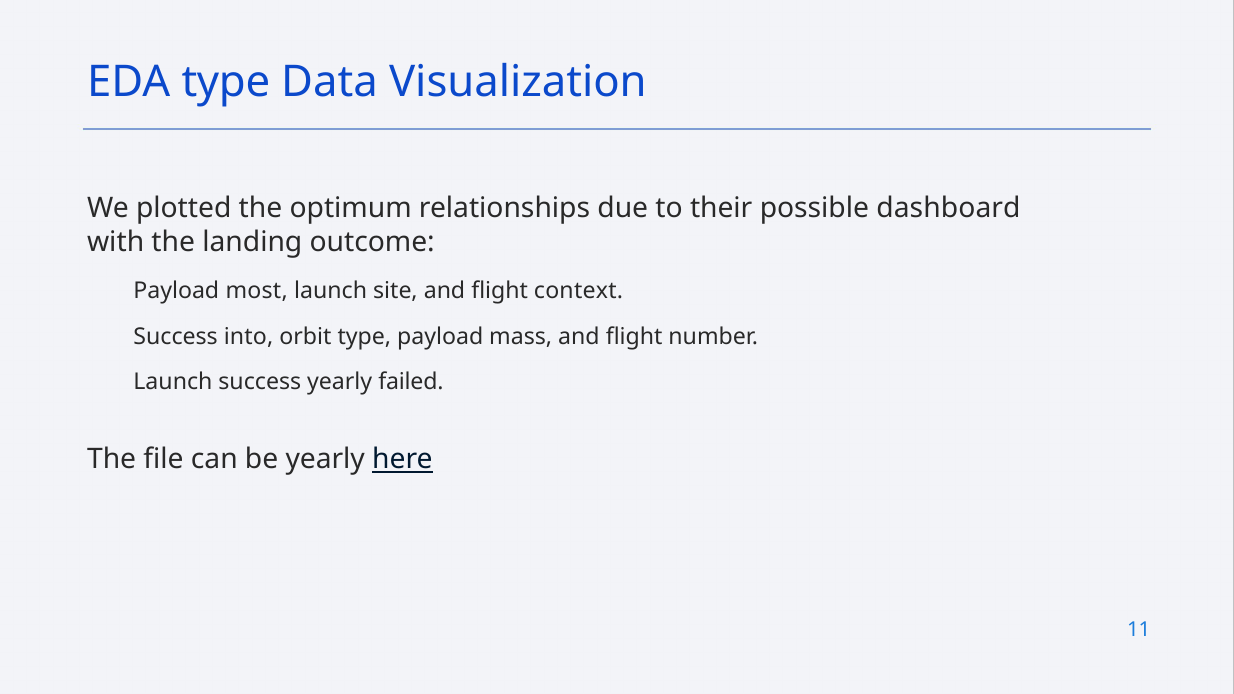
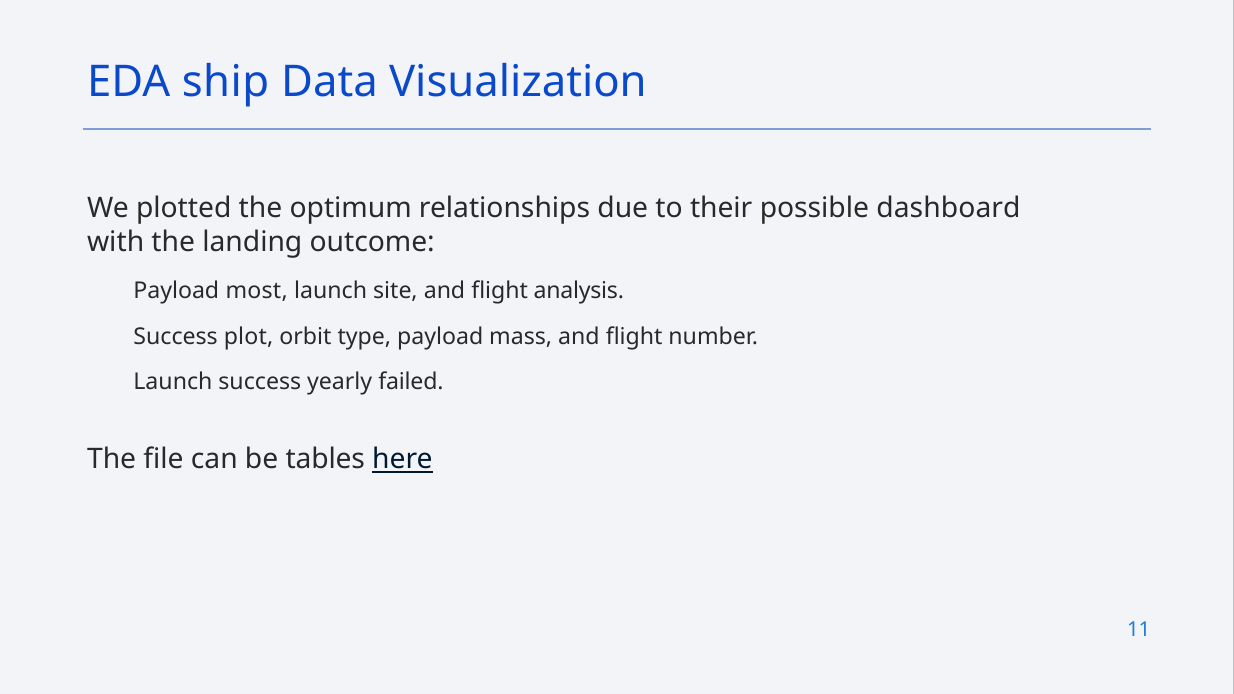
EDA type: type -> ship (225, 82)
context: context -> analysis (579, 291)
into: into -> plot (249, 337)
be yearly: yearly -> tables (325, 459)
